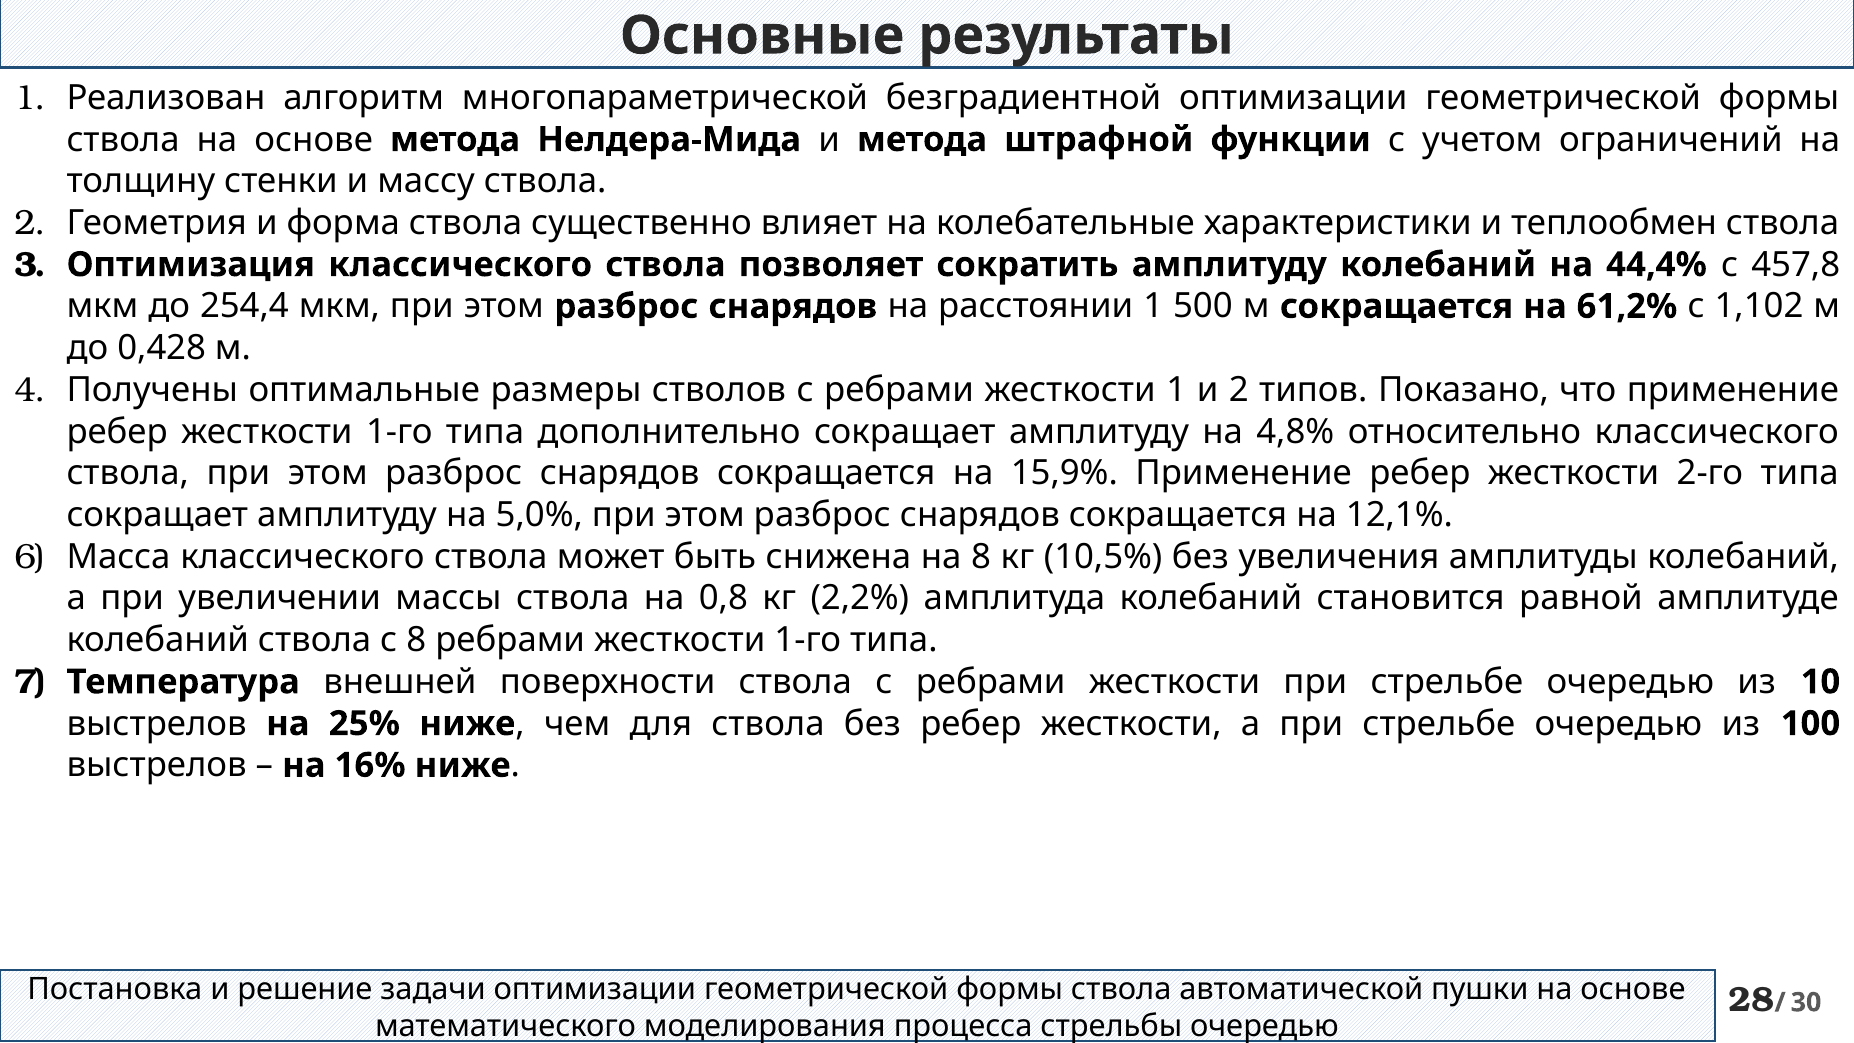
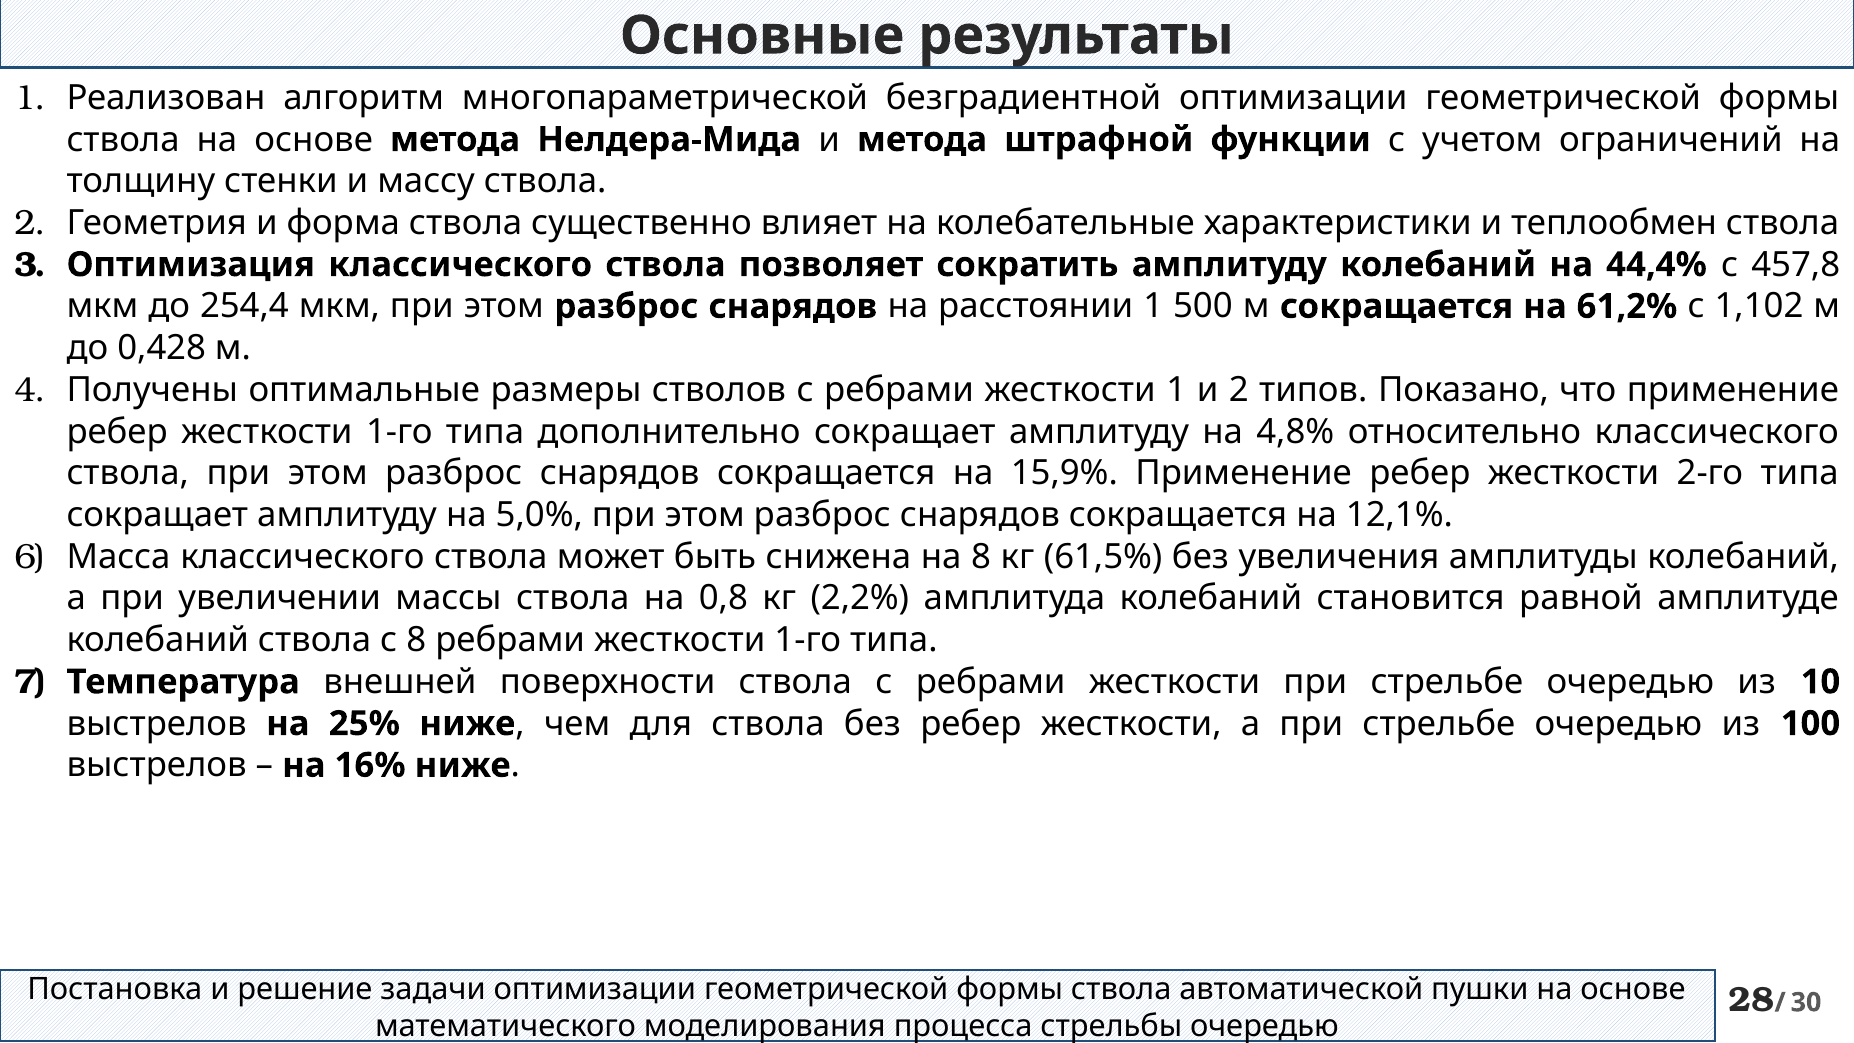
10,5%: 10,5% -> 61,5% (1103, 557)
